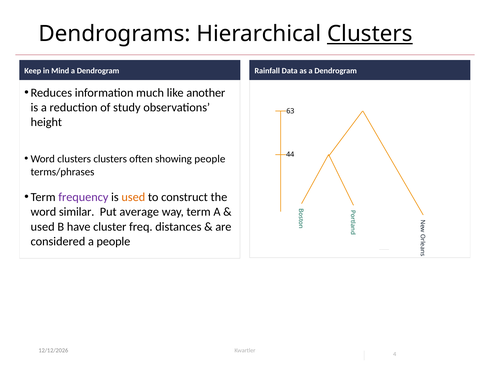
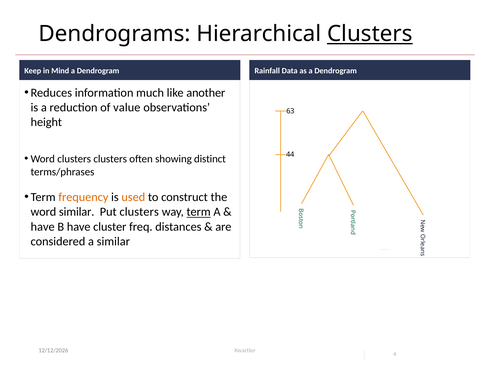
study: study -> value (127, 108)
showing people: people -> distinct (210, 159)
frequency colour: purple -> orange (83, 198)
Put average: average -> clusters (139, 212)
term underline: none -> present (199, 212)
used: used -> have (43, 227)
a people: people -> similar (113, 242)
